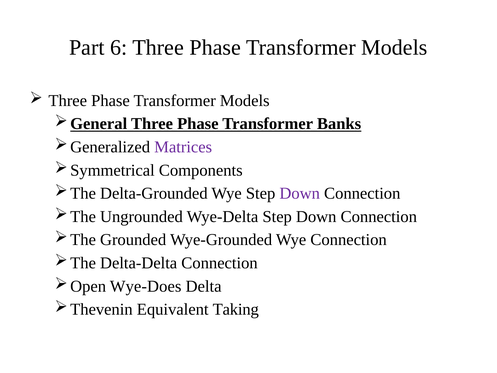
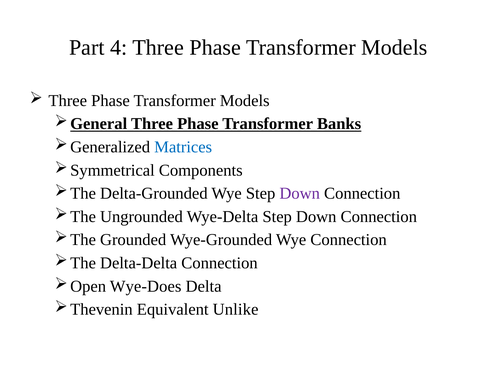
6: 6 -> 4 (119, 48)
Matrices colour: purple -> blue (183, 147)
Taking: Taking -> Unlike (236, 309)
